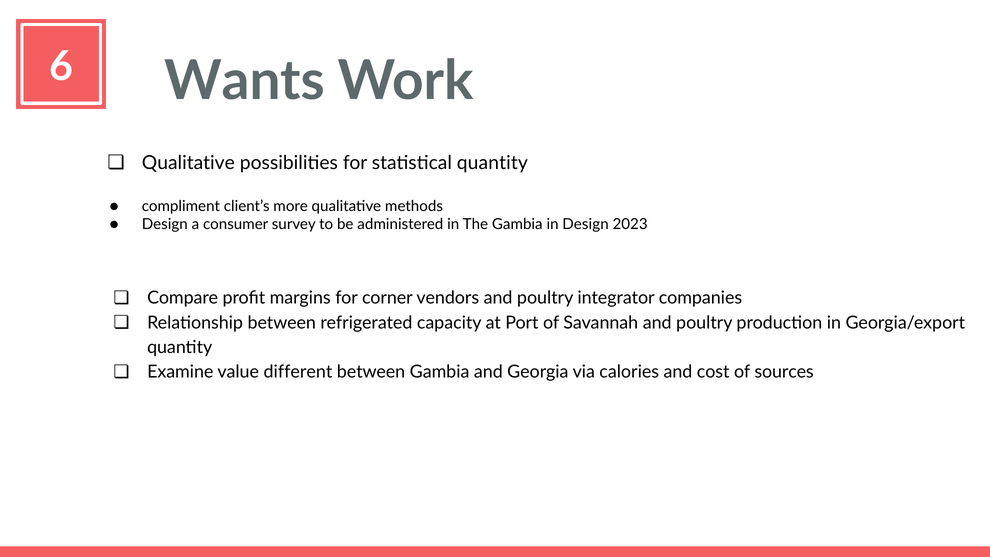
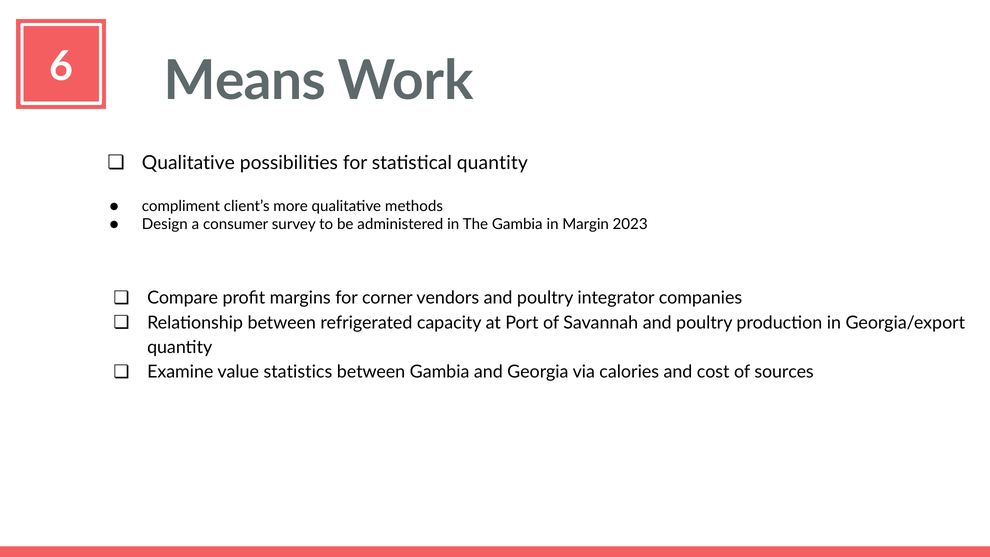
Wants: Wants -> Means (245, 81)
in Design: Design -> Margin (586, 224)
different: different -> statistics (298, 372)
